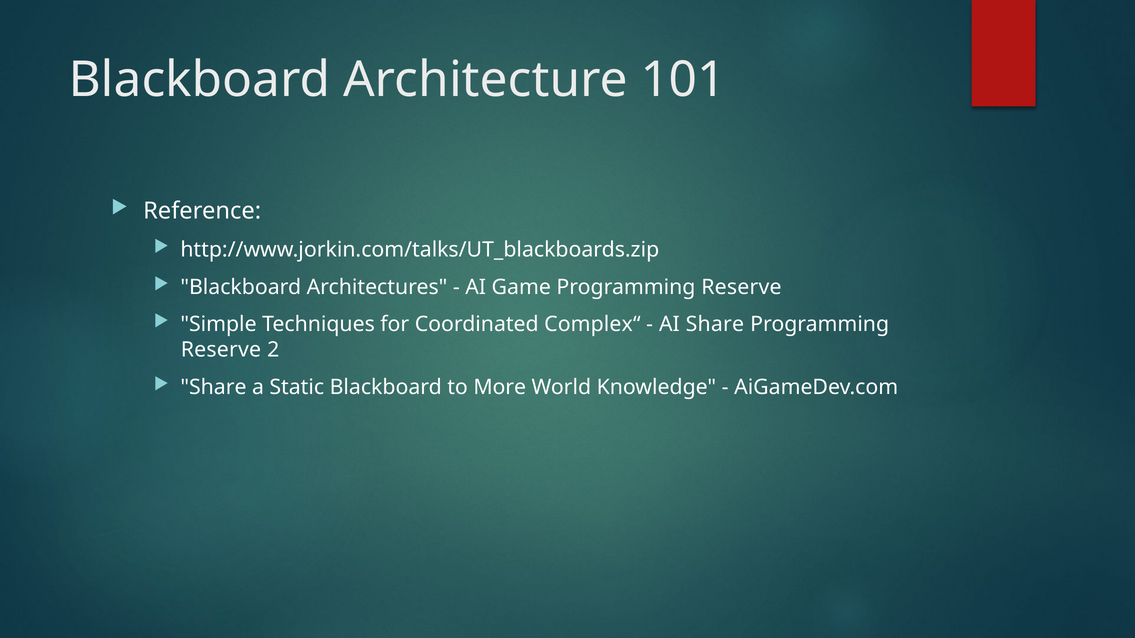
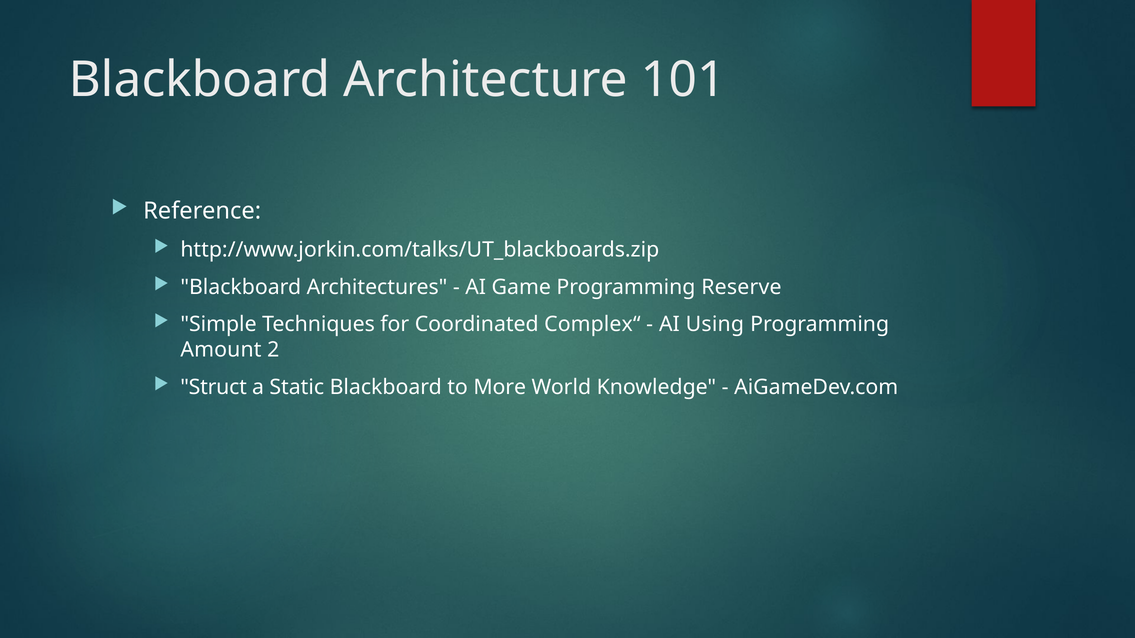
AI Share: Share -> Using (715, 325)
Reserve: Reserve -> Amount (221, 350)
Share: Share -> Struct (214, 387)
